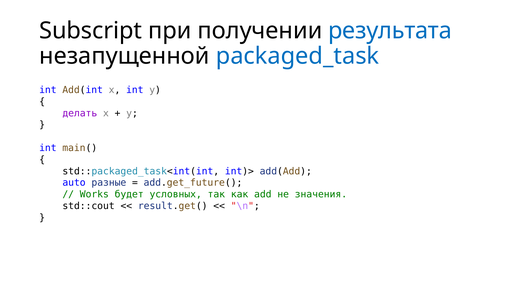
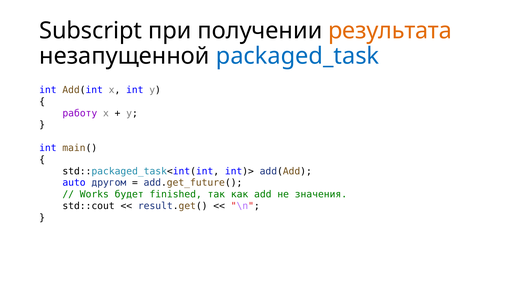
результата colour: blue -> orange (390, 31)
делать: делать -> работу (80, 113)
разные: разные -> другом (109, 183)
условных: условных -> finished (176, 194)
